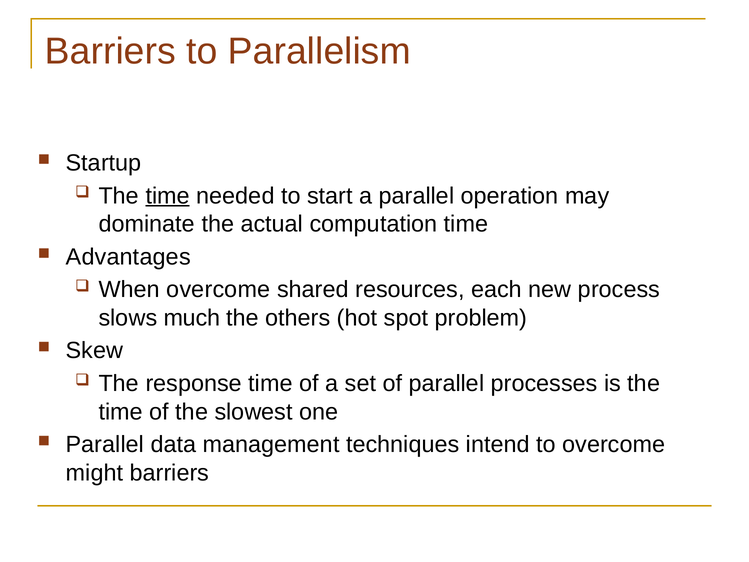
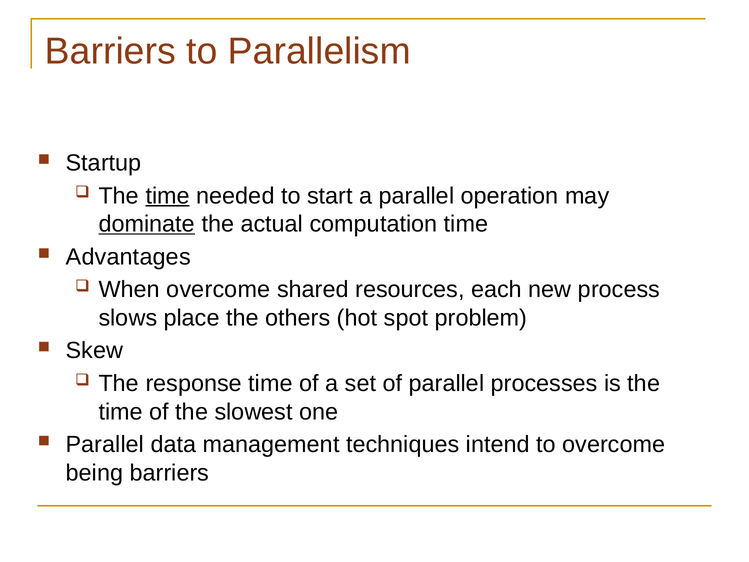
dominate underline: none -> present (147, 224)
much: much -> place (192, 318)
might: might -> being (95, 473)
